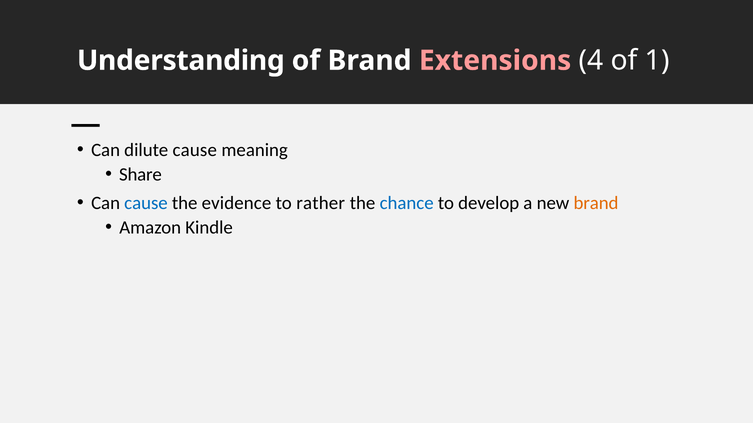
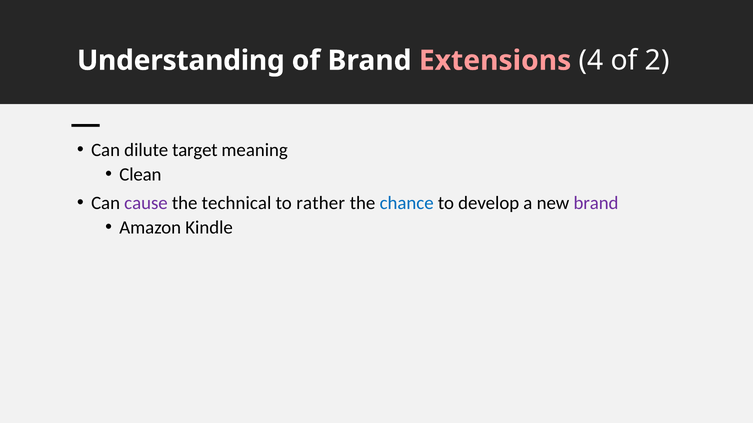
1: 1 -> 2 (657, 61)
dilute cause: cause -> target (195, 150)
Share: Share -> Clean (140, 175)
cause colour: blue -> purple (146, 203)
evidence: evidence -> technical (237, 203)
brand colour: orange -> purple (596, 203)
